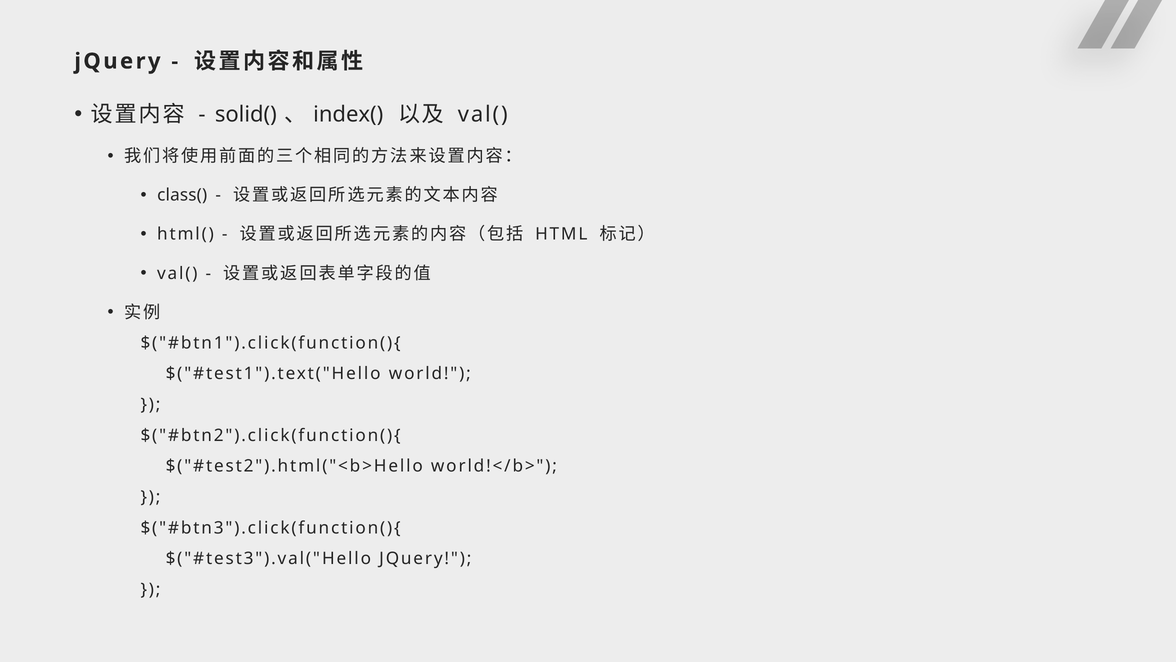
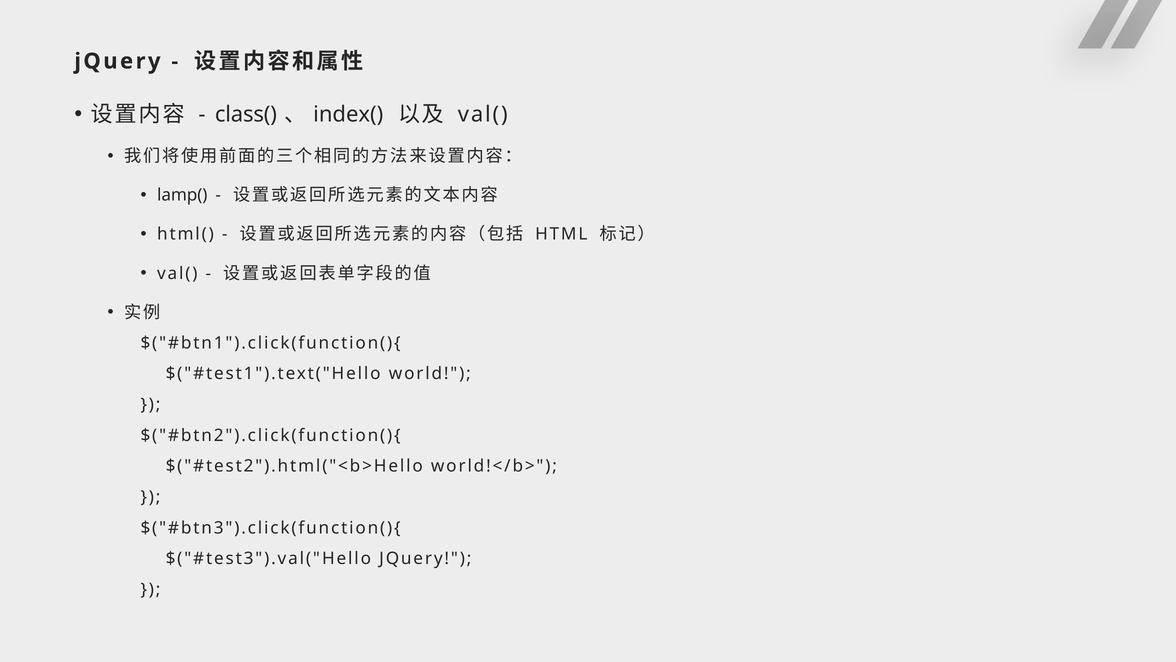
solid(: solid( -> class( (246, 115)
class(: class( -> lamp( (182, 195)
